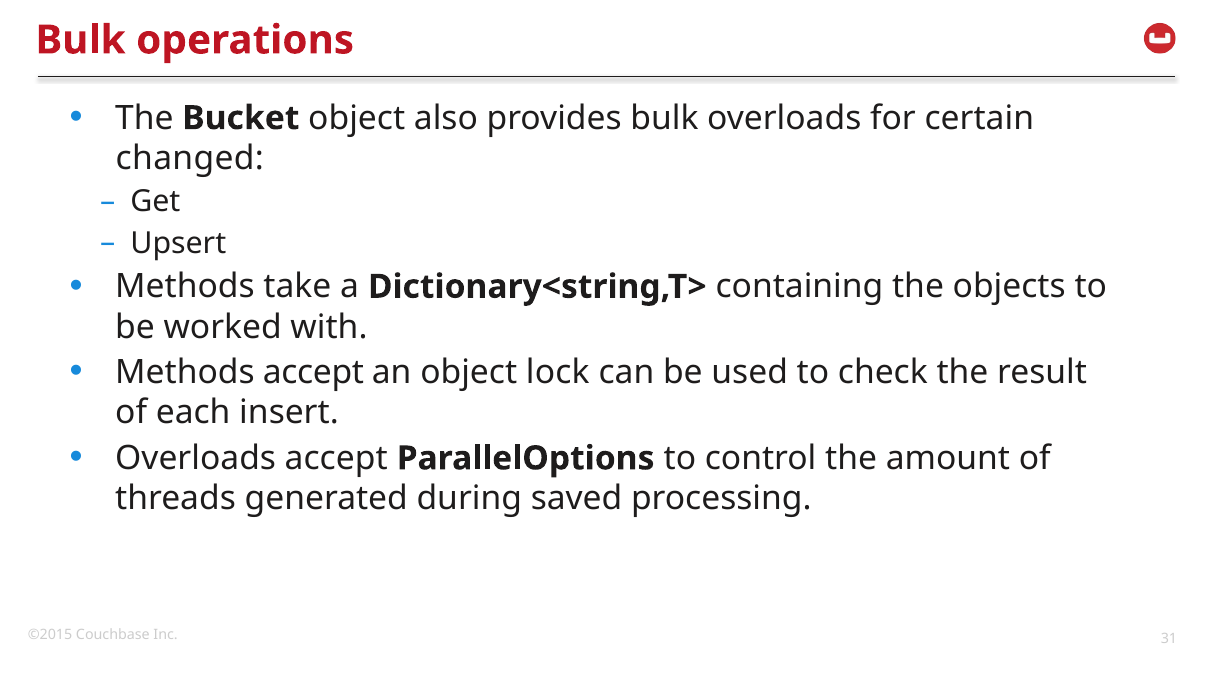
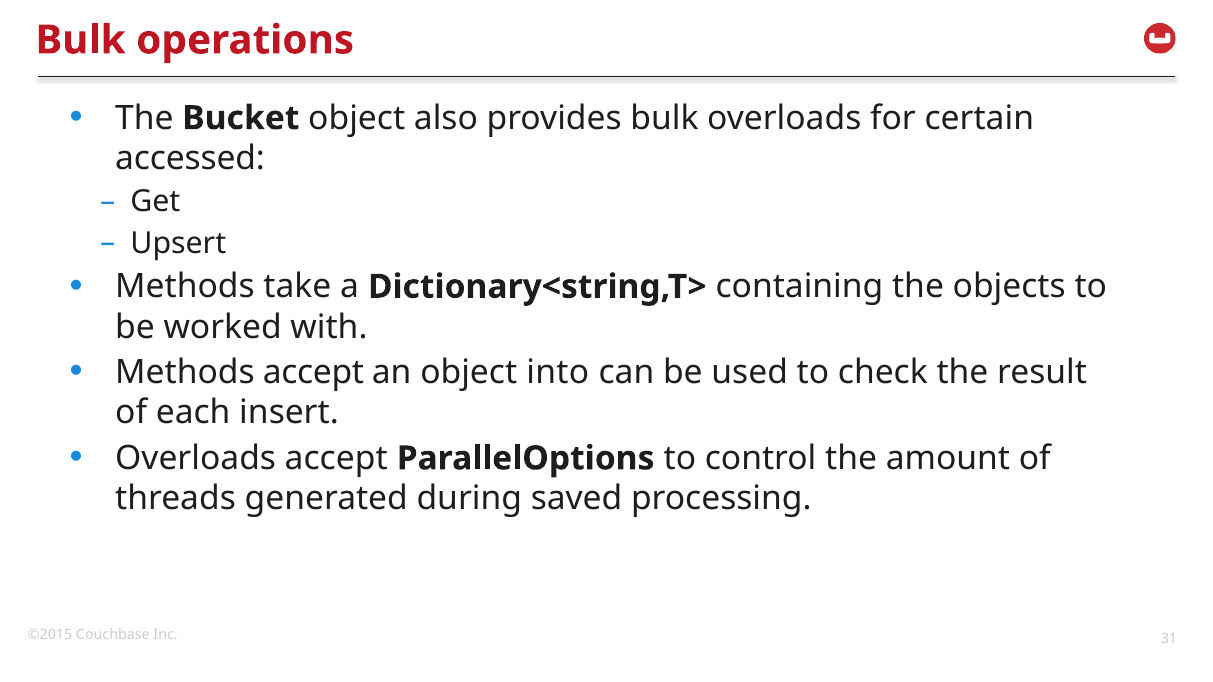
changed: changed -> accessed (190, 159)
lock: lock -> into (558, 373)
